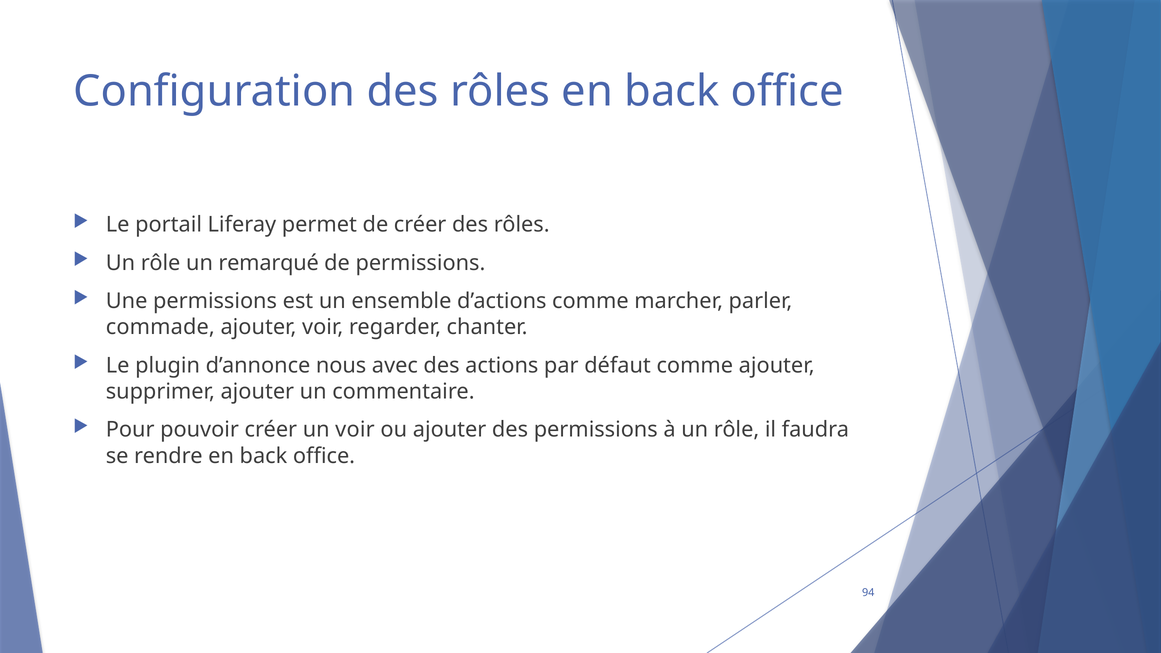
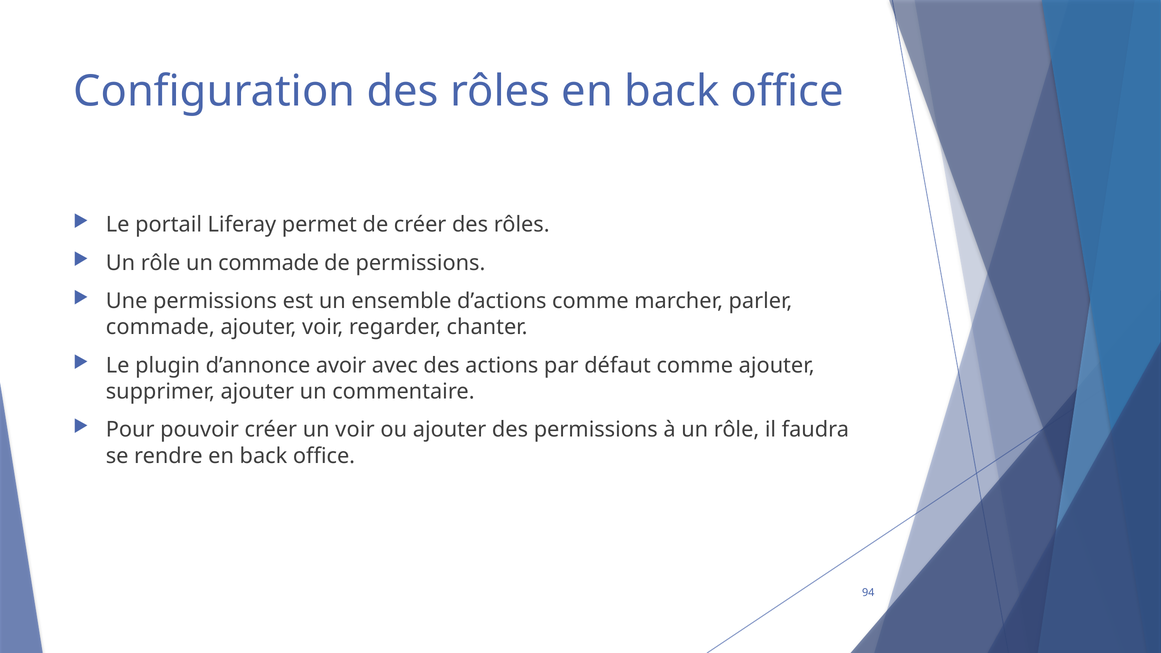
un remarqué: remarqué -> commade (269, 263)
nous: nous -> avoir (341, 365)
